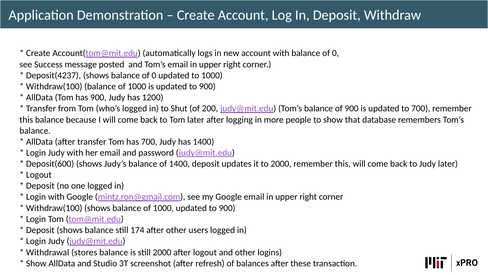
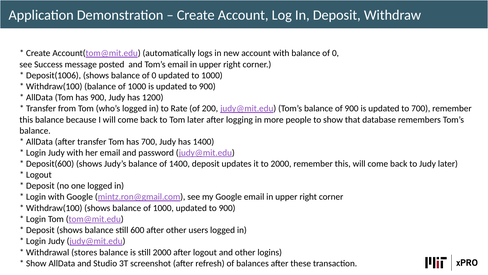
Deposit(4237: Deposit(4237 -> Deposit(1006 (54, 75)
Shut: Shut -> Rate (179, 108)
174: 174 -> 600 (137, 230)
